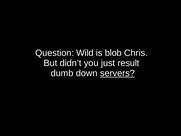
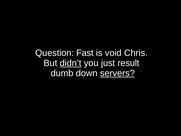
Wild: Wild -> Fast (85, 53)
blob: blob -> void (113, 53)
didn’t underline: none -> present (71, 63)
